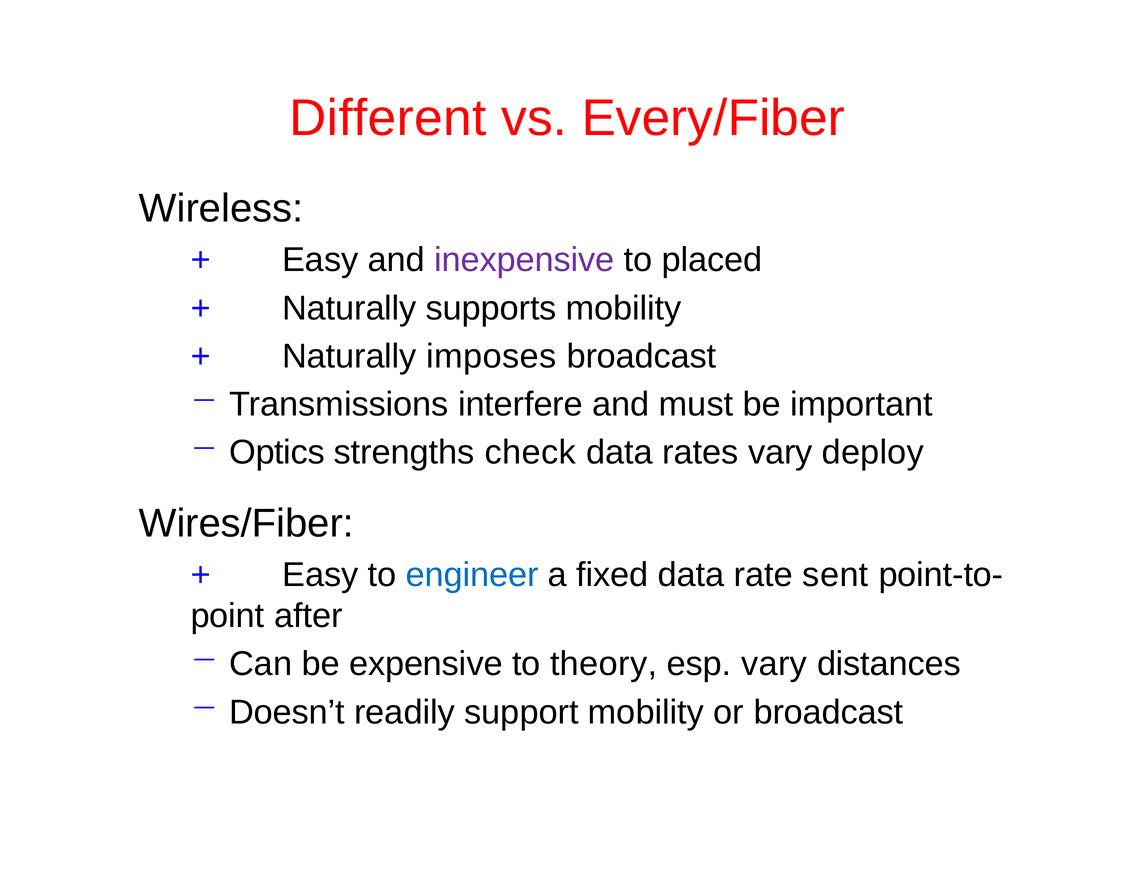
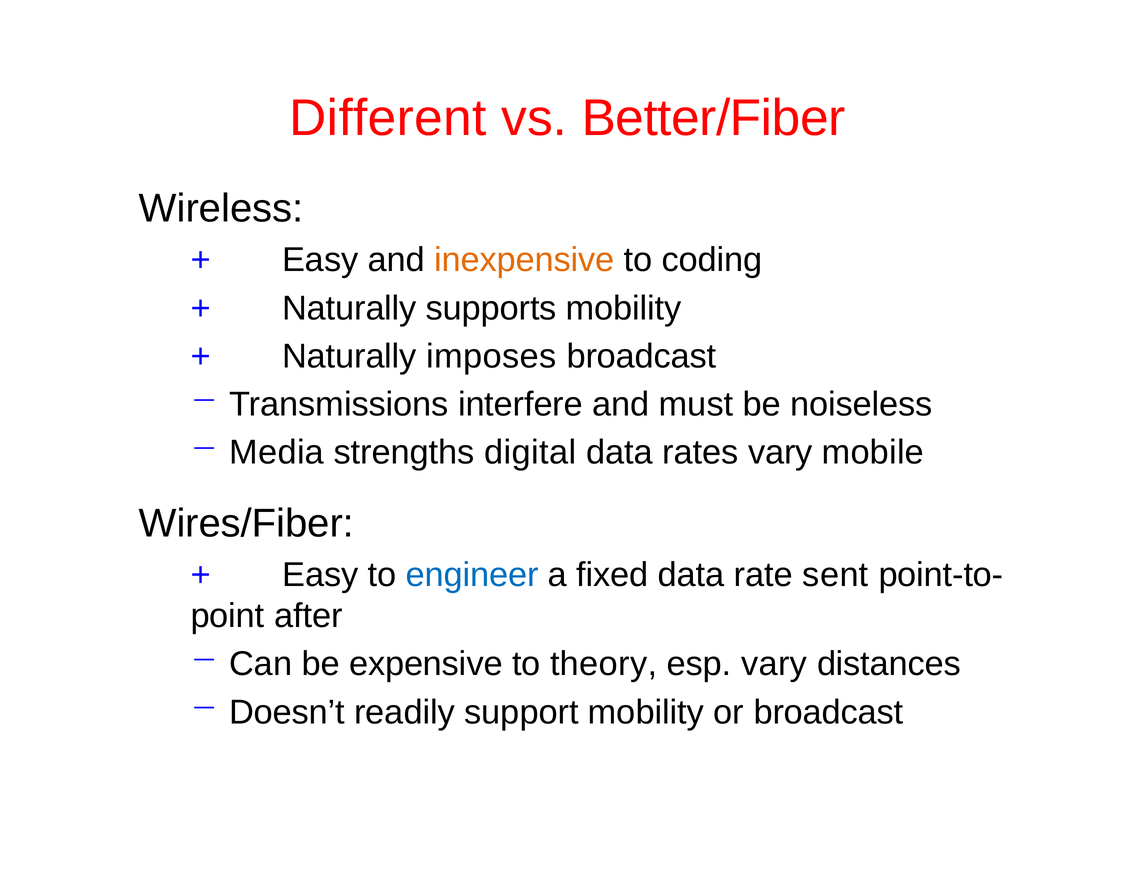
Every/Fiber: Every/Fiber -> Better/Fiber (713, 118)
inexpensive colour: purple -> orange (524, 260)
placed: placed -> coding (712, 260)
important: important -> noiseless (861, 404)
Optics: Optics -> Media (277, 453)
check: check -> digital (530, 453)
deploy: deploy -> mobile (873, 453)
